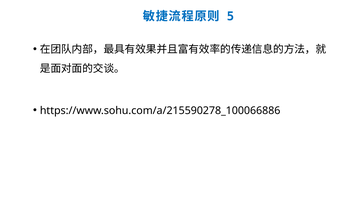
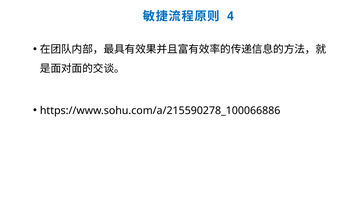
5: 5 -> 4 (230, 16)
